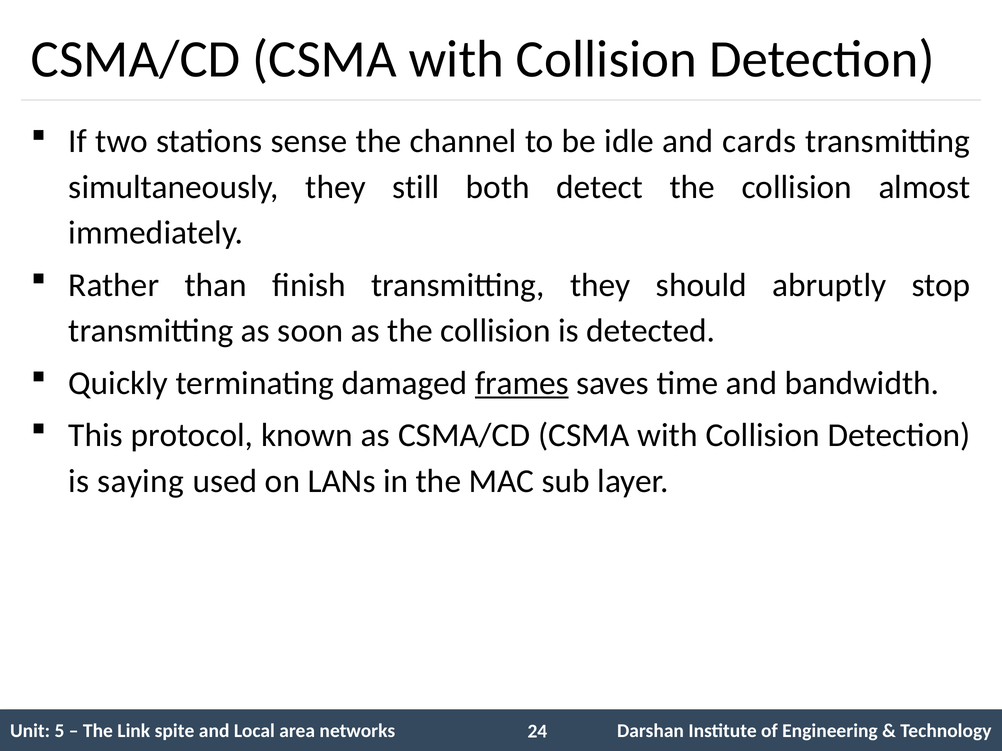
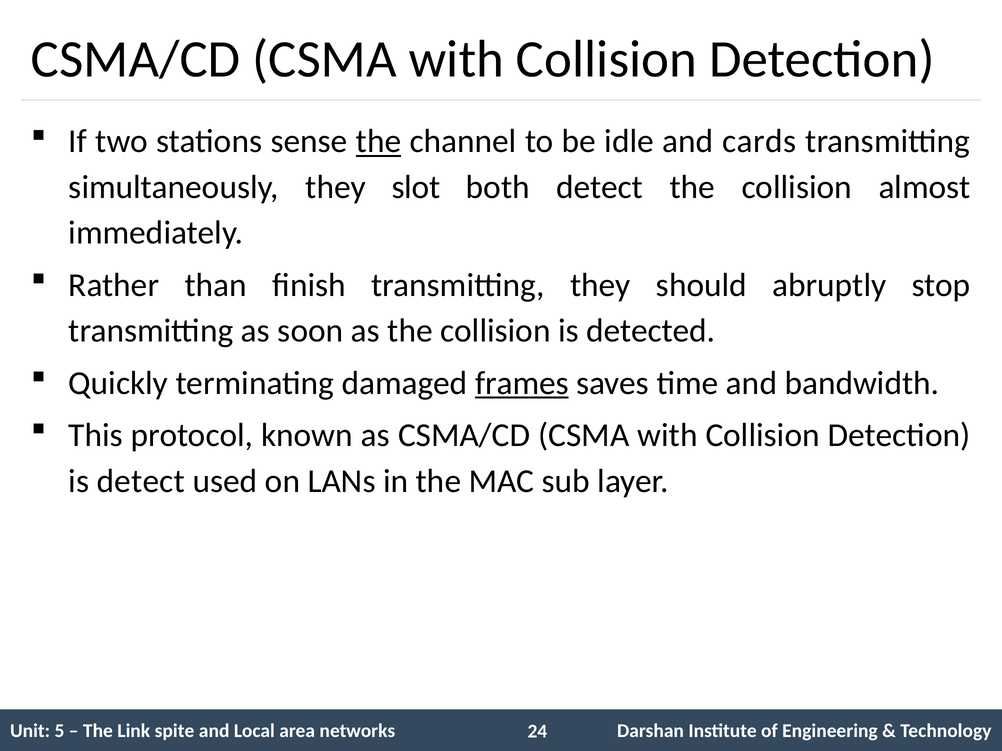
the underline: none -> present (379, 142)
still: still -> slot (416, 187)
is saying: saying -> detect (141, 481)
